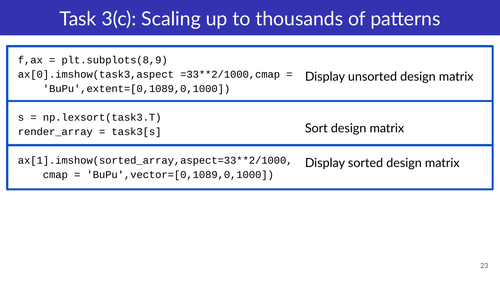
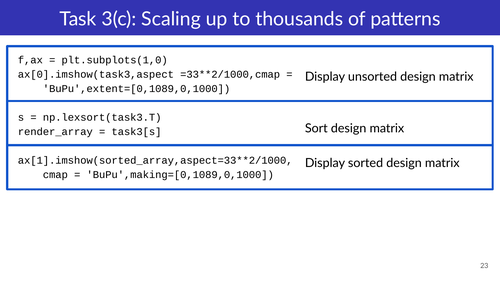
plt.subplots(8,9: plt.subplots(8,9 -> plt.subplots(1,0 (115, 60)
BuPu',vector=[0,1089,0,1000: BuPu',vector=[0,1089,0,1000 -> BuPu',making=[0,1089,0,1000 (180, 175)
